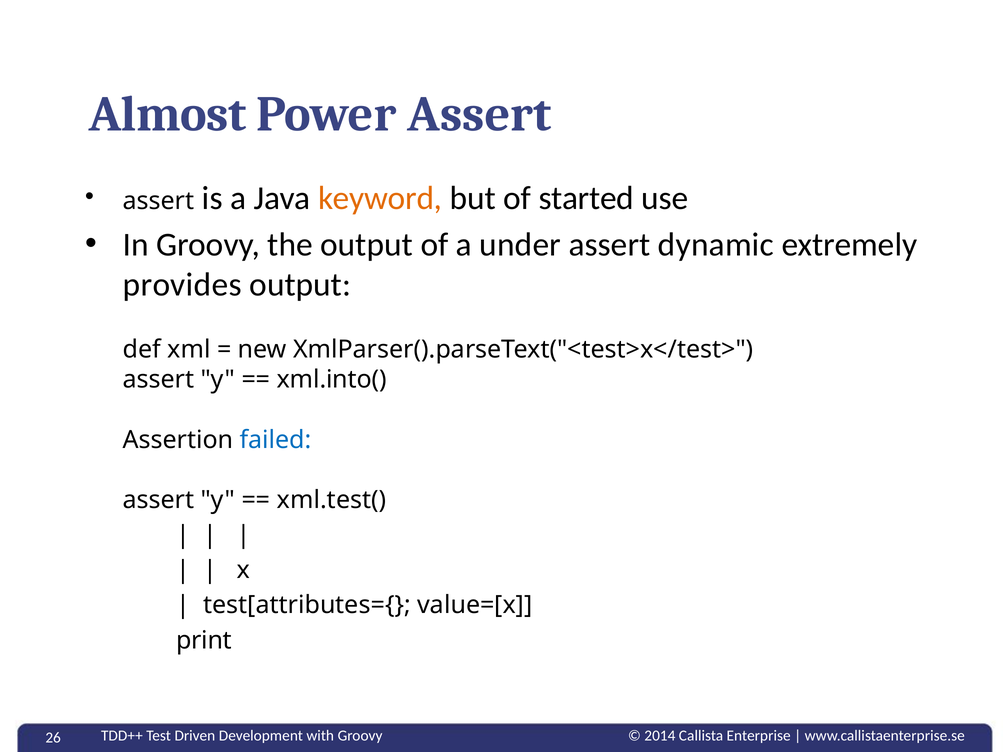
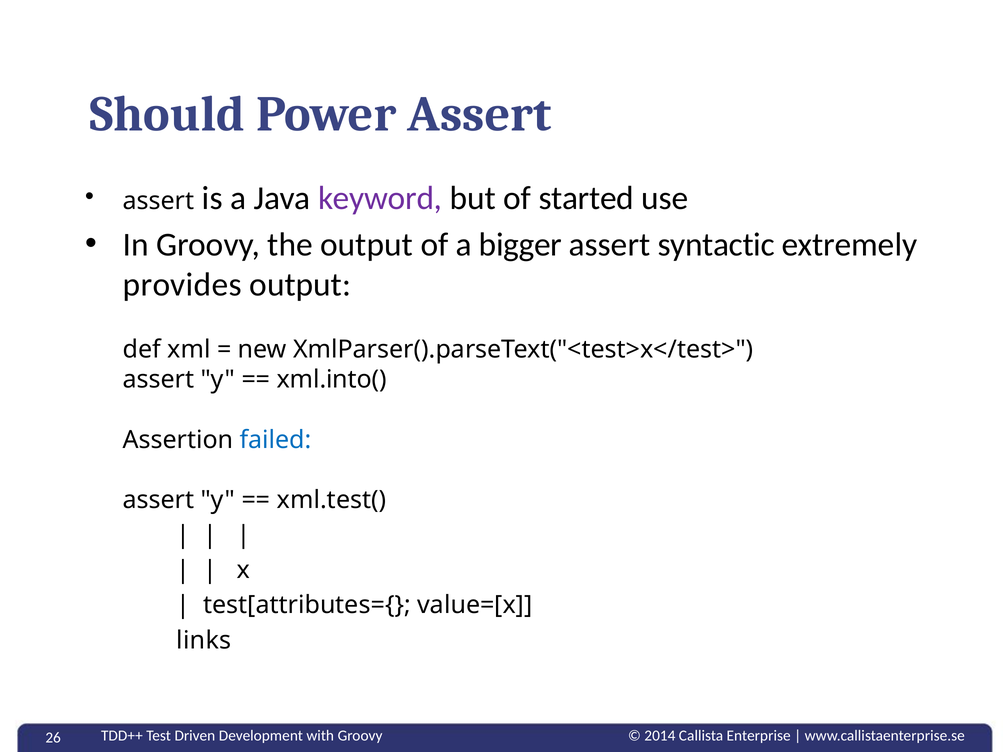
Almost: Almost -> Should (167, 114)
keyword colour: orange -> purple (380, 198)
under: under -> bigger (520, 245)
dynamic: dynamic -> syntactic (716, 245)
print: print -> links (204, 640)
